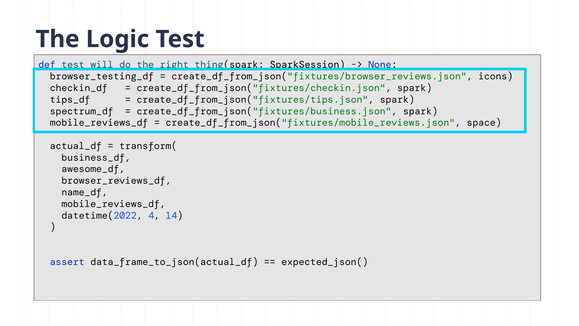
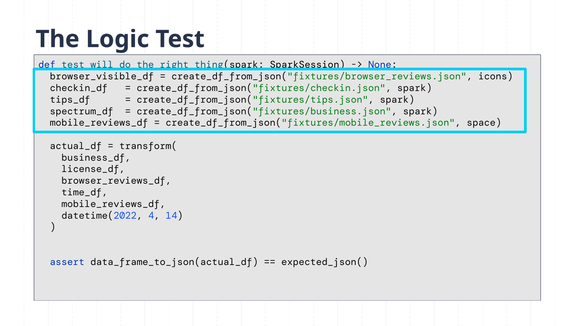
browser_testing_df: browser_testing_df -> browser_visible_df (102, 76)
awesome_df: awesome_df -> license_df (93, 169)
name_df: name_df -> time_df (85, 192)
